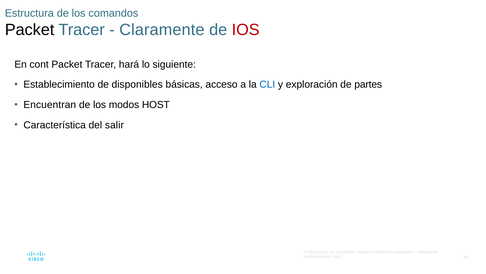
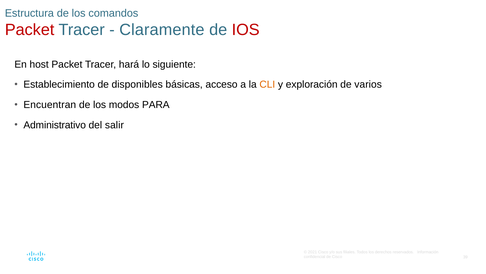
Packet colour: black -> red (30, 30)
cont: cont -> host (39, 64)
CLI colour: blue -> orange (267, 84)
partes: partes -> varios (368, 84)
HOST: HOST -> PARA (156, 105)
Característica: Característica -> Administrativo (55, 125)
